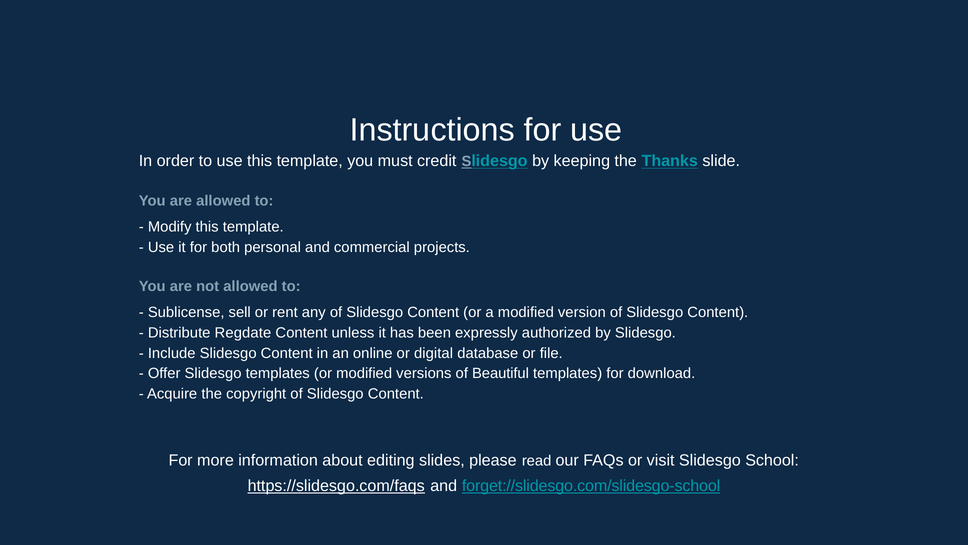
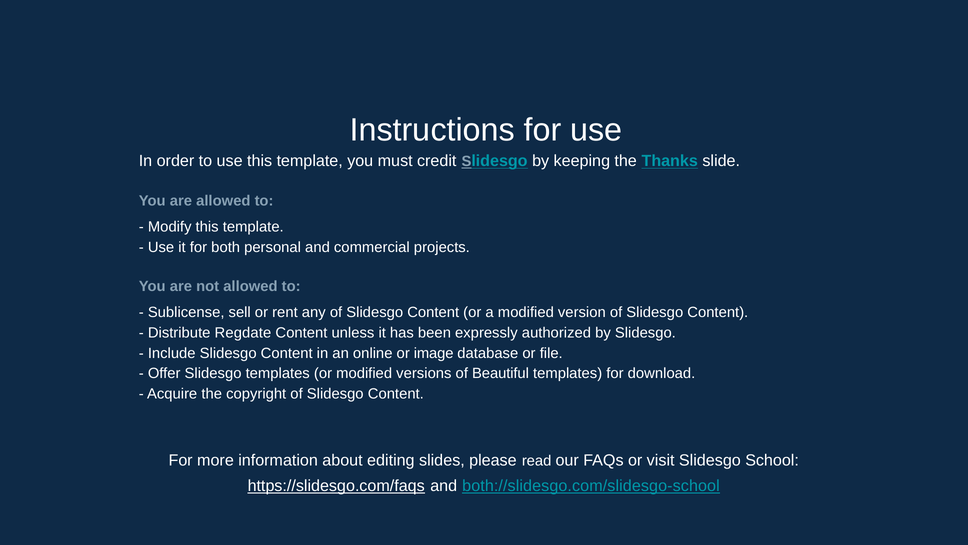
digital: digital -> image (434, 353)
forget://slidesgo.com/slidesgo-school: forget://slidesgo.com/slidesgo-school -> both://slidesgo.com/slidesgo-school (591, 485)
